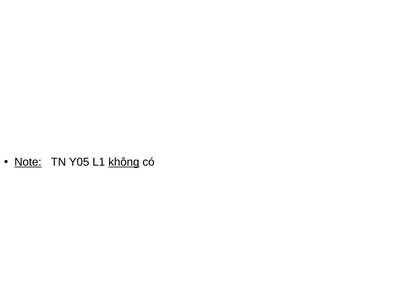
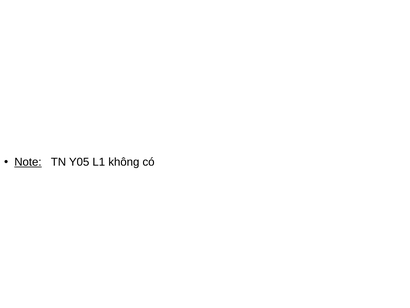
không underline: present -> none (124, 162)
